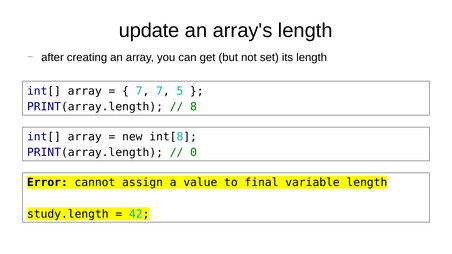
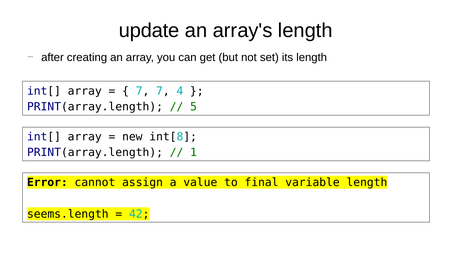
5: 5 -> 4 (180, 91)
8: 8 -> 5 (194, 107)
0: 0 -> 1 (194, 153)
study.length: study.length -> seems.length (68, 214)
